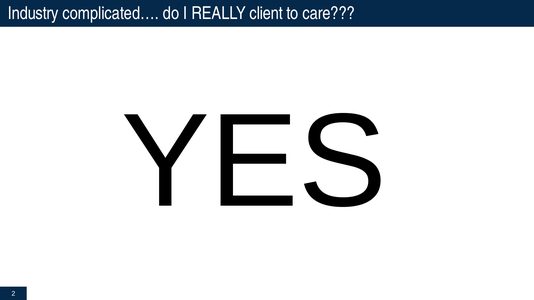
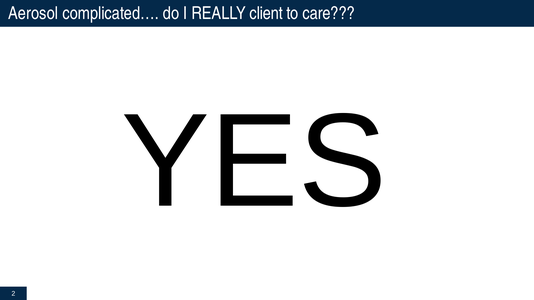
Industry: Industry -> Aerosol (33, 13)
